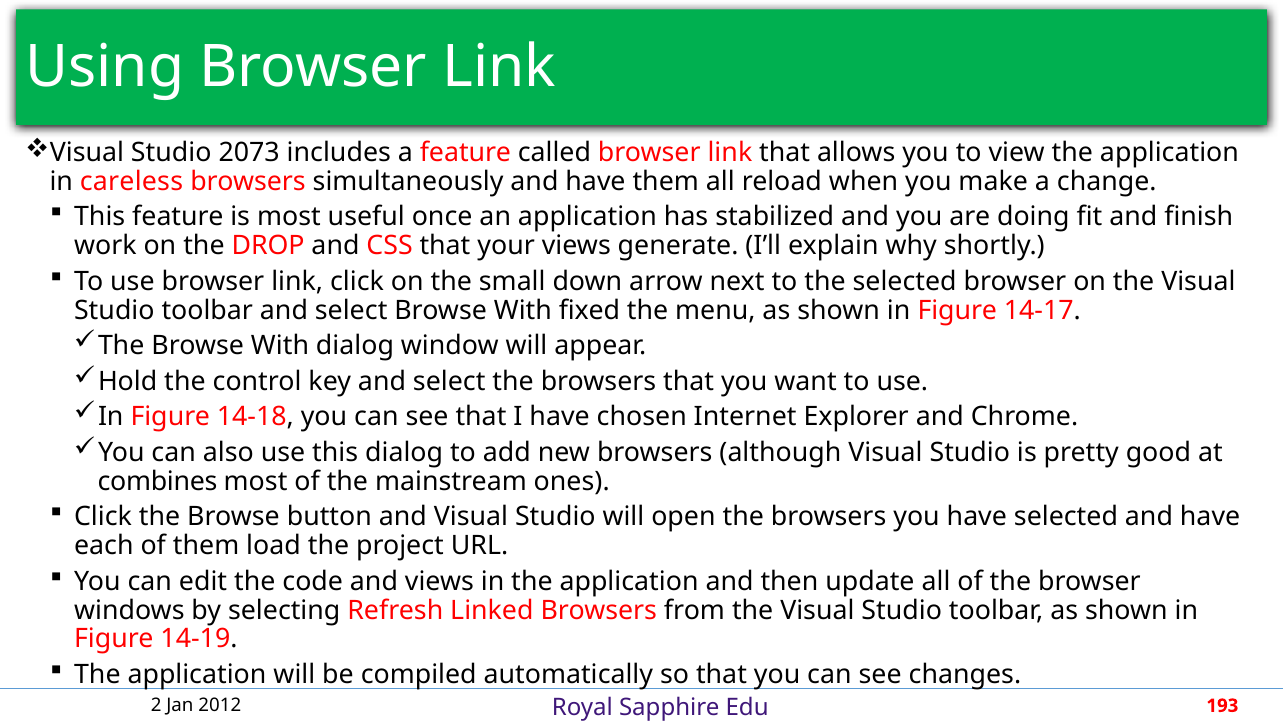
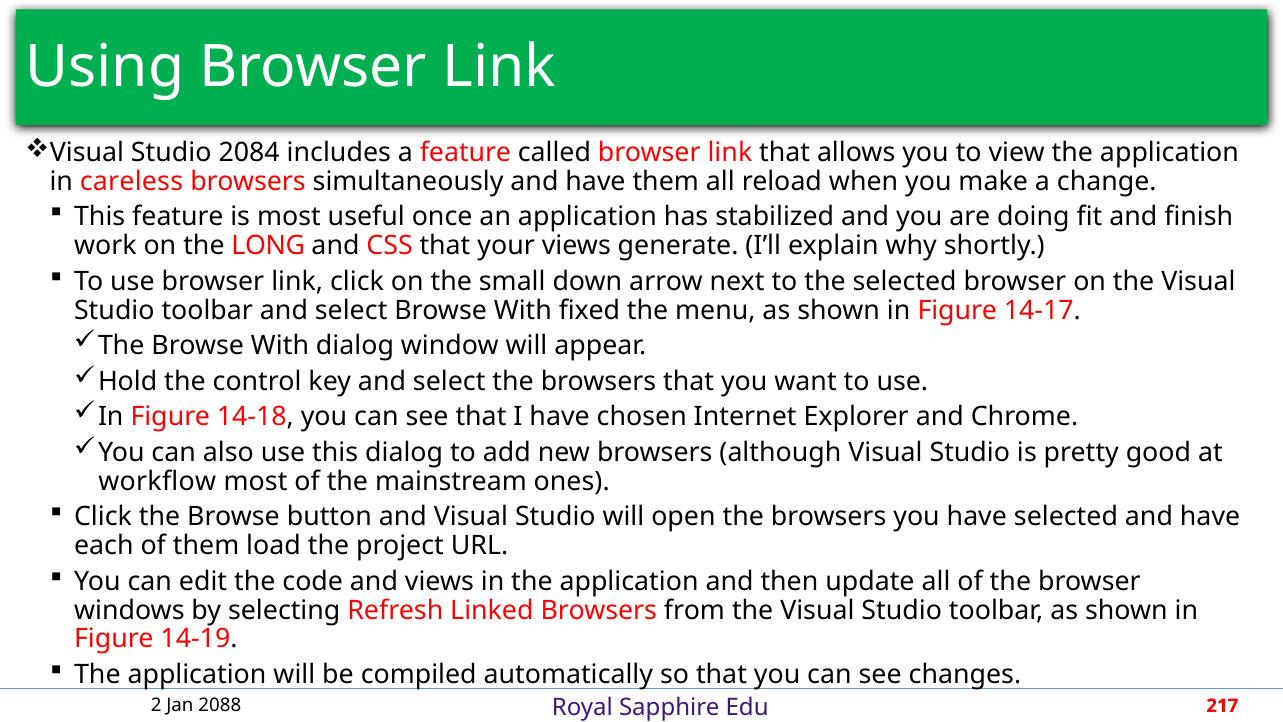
2073: 2073 -> 2084 (249, 152)
DROP: DROP -> LONG (268, 246)
combines: combines -> workflow (157, 481)
2012: 2012 -> 2088 (220, 705)
193: 193 -> 217 (1222, 705)
